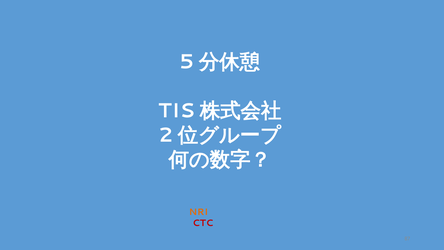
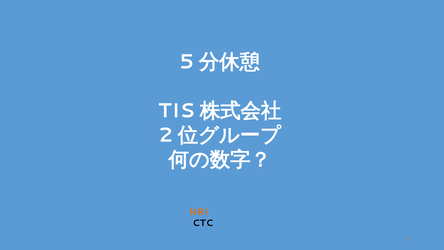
CTC colour: red -> black (203, 223)
